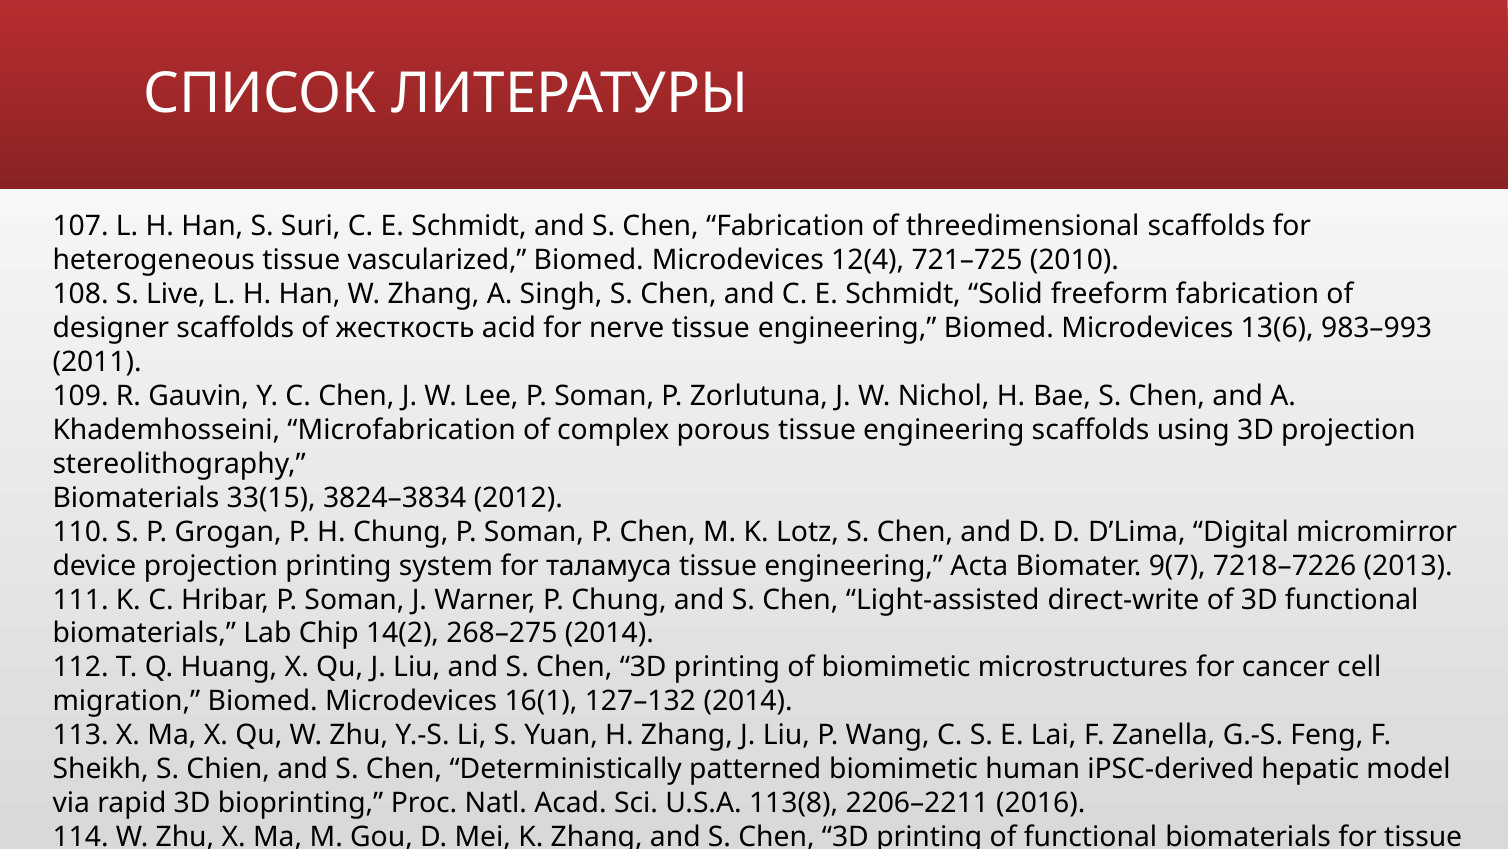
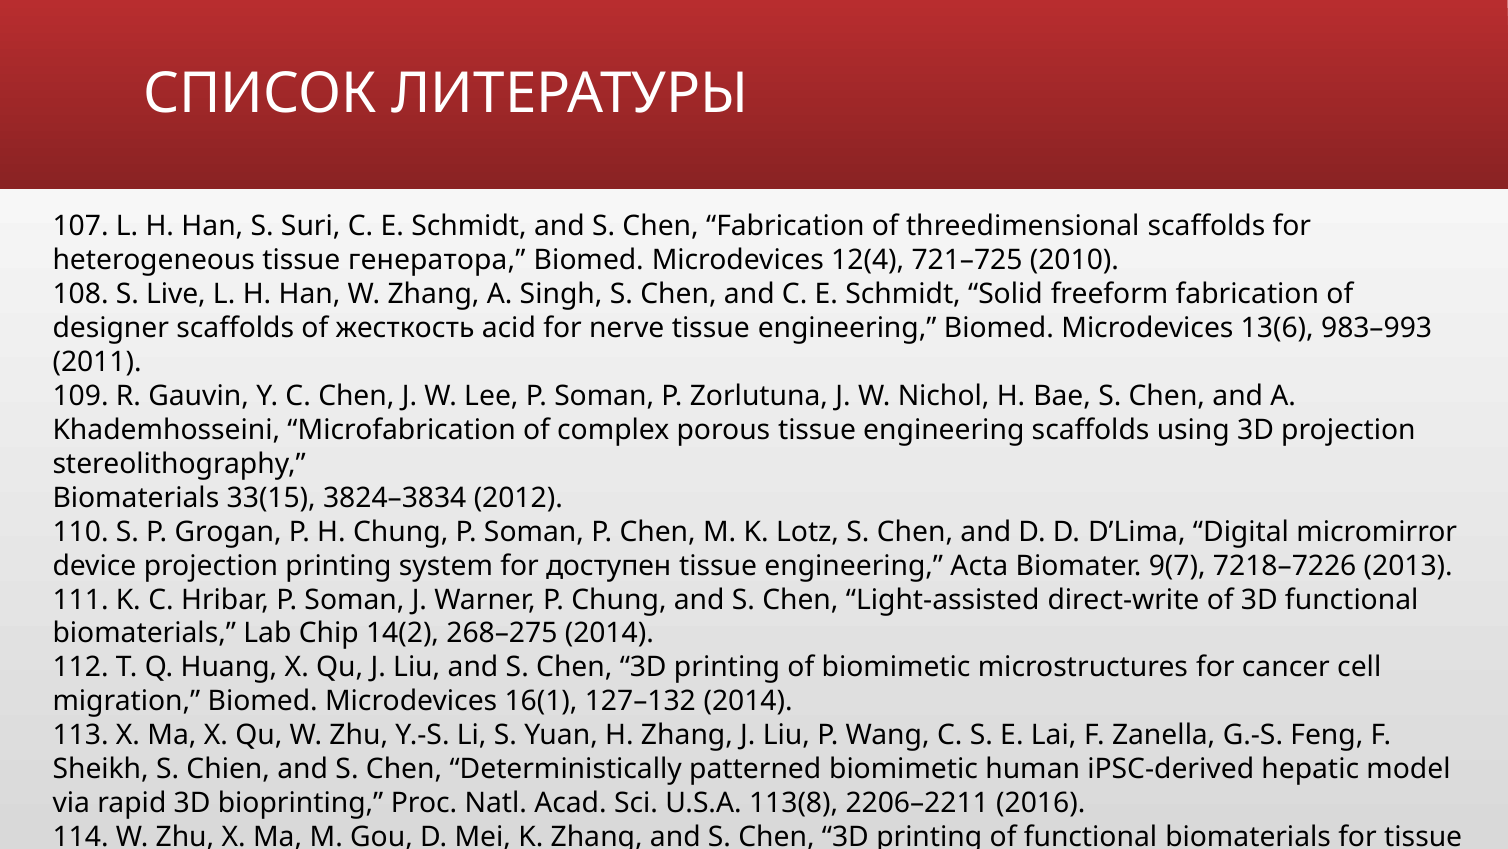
vascularized: vascularized -> генератора (437, 260)
таламуса: таламуса -> доступен (609, 565)
